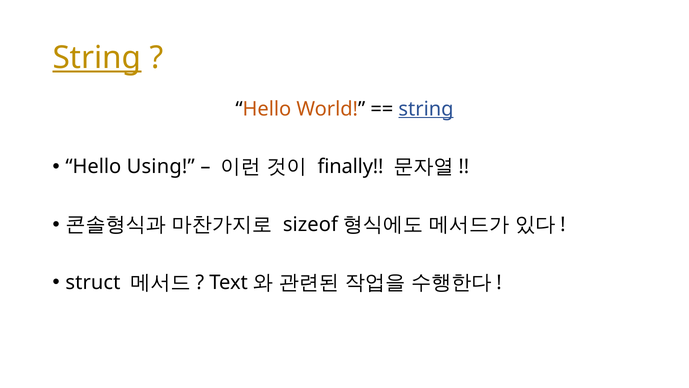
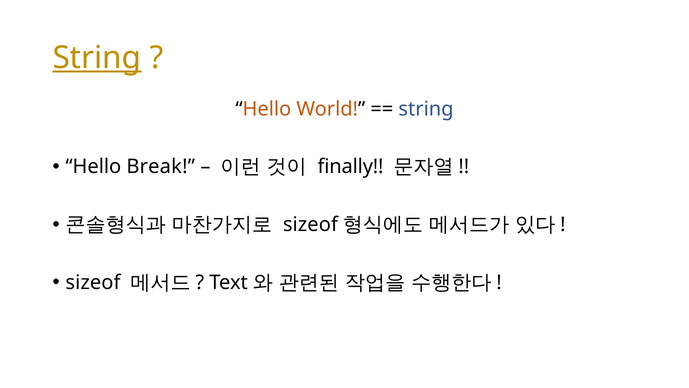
string underline: present -> none (426, 109)
Using: Using -> Break (161, 167)
struct: struct -> sizeof (93, 282)
